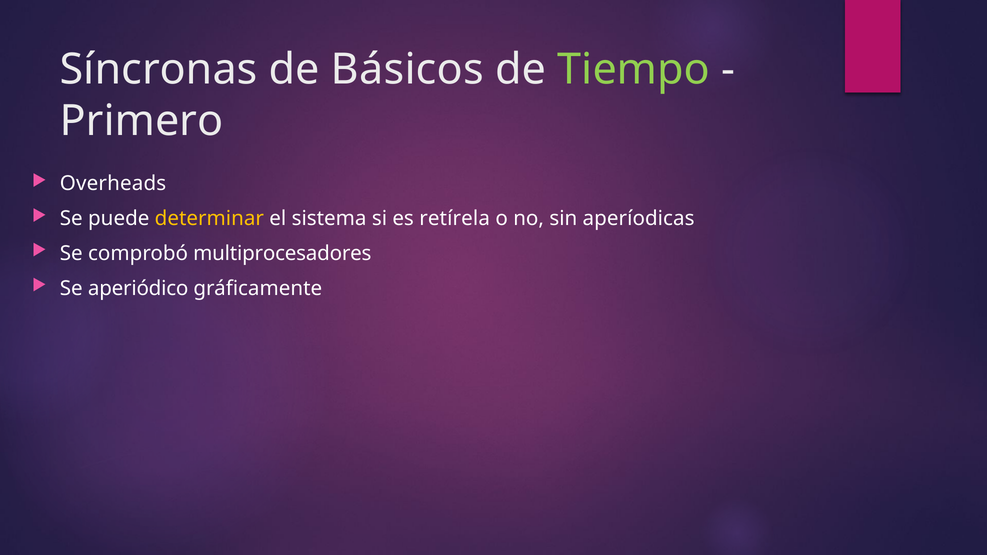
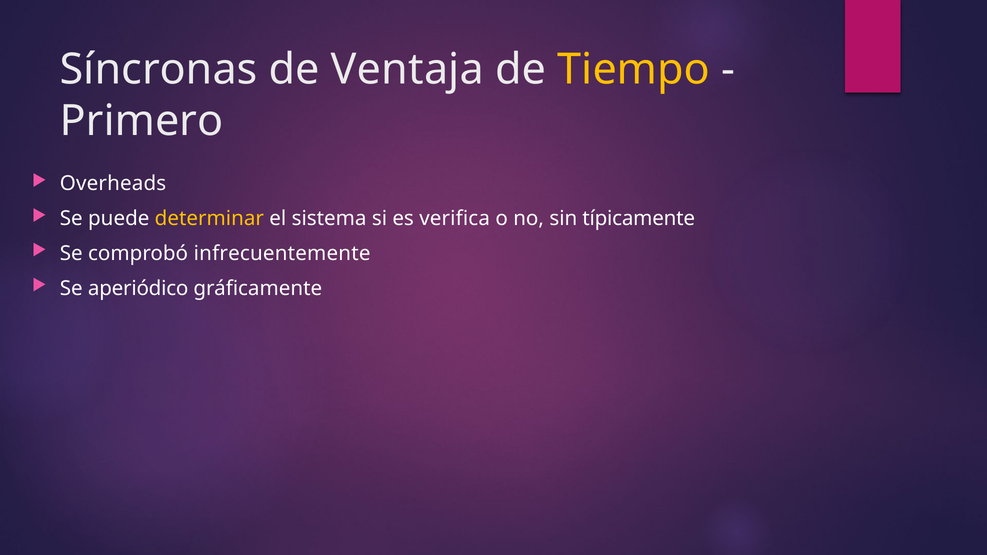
Básicos: Básicos -> Ventaja (407, 69)
Tiempo colour: light green -> yellow (634, 69)
retírela: retírela -> verifica (455, 219)
aperíodicas: aperíodicas -> típicamente (639, 219)
multiprocesadores: multiprocesadores -> infrecuentemente (282, 254)
